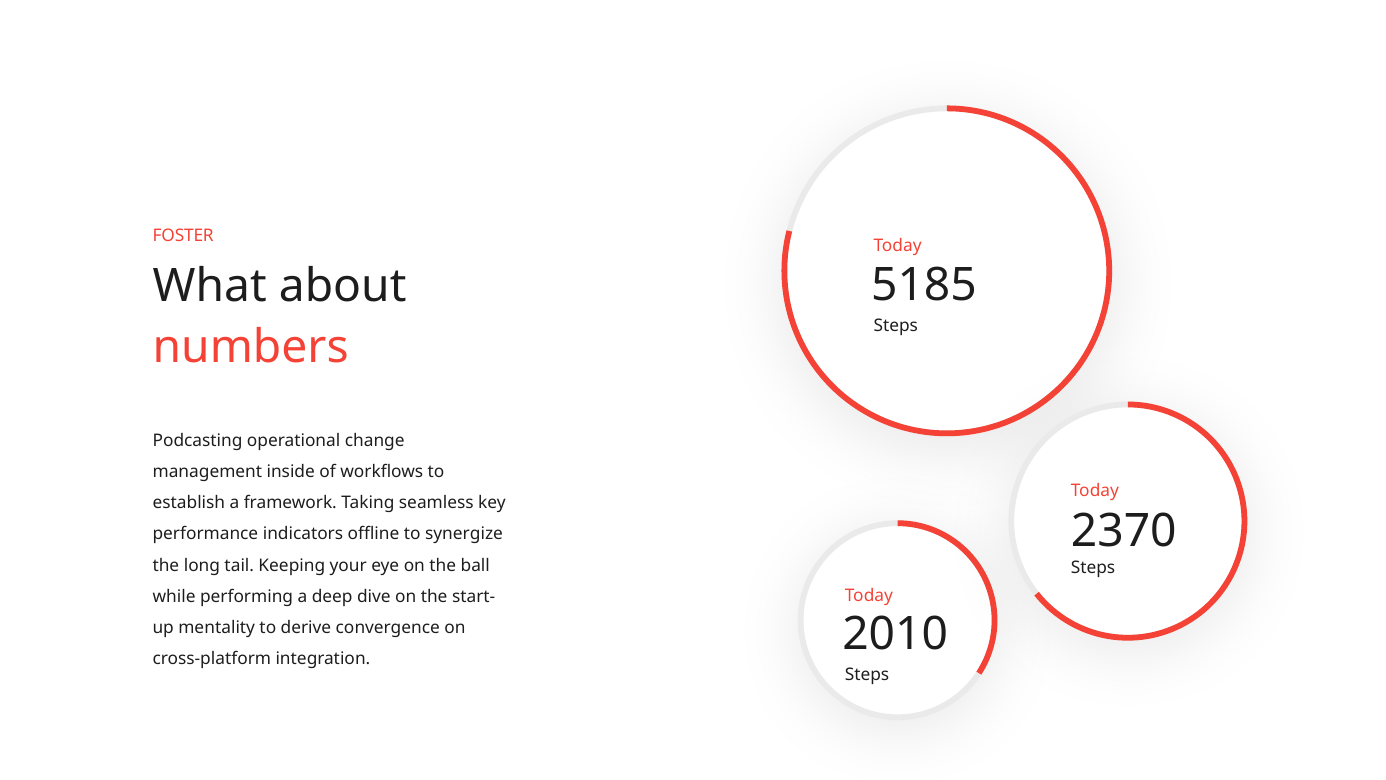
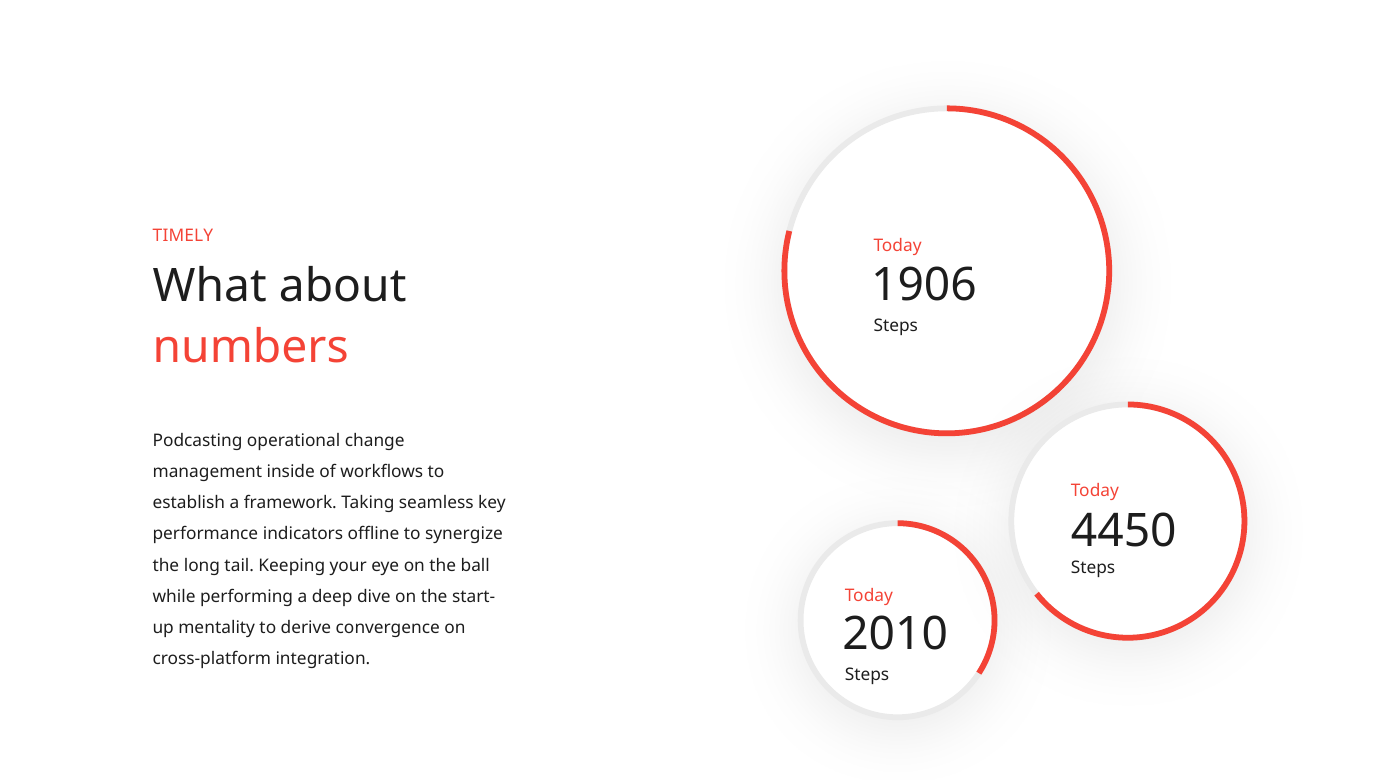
FOSTER: FOSTER -> TIMELY (183, 236)
5185: 5185 -> 1906 (924, 285)
2370: 2370 -> 4450 (1124, 531)
